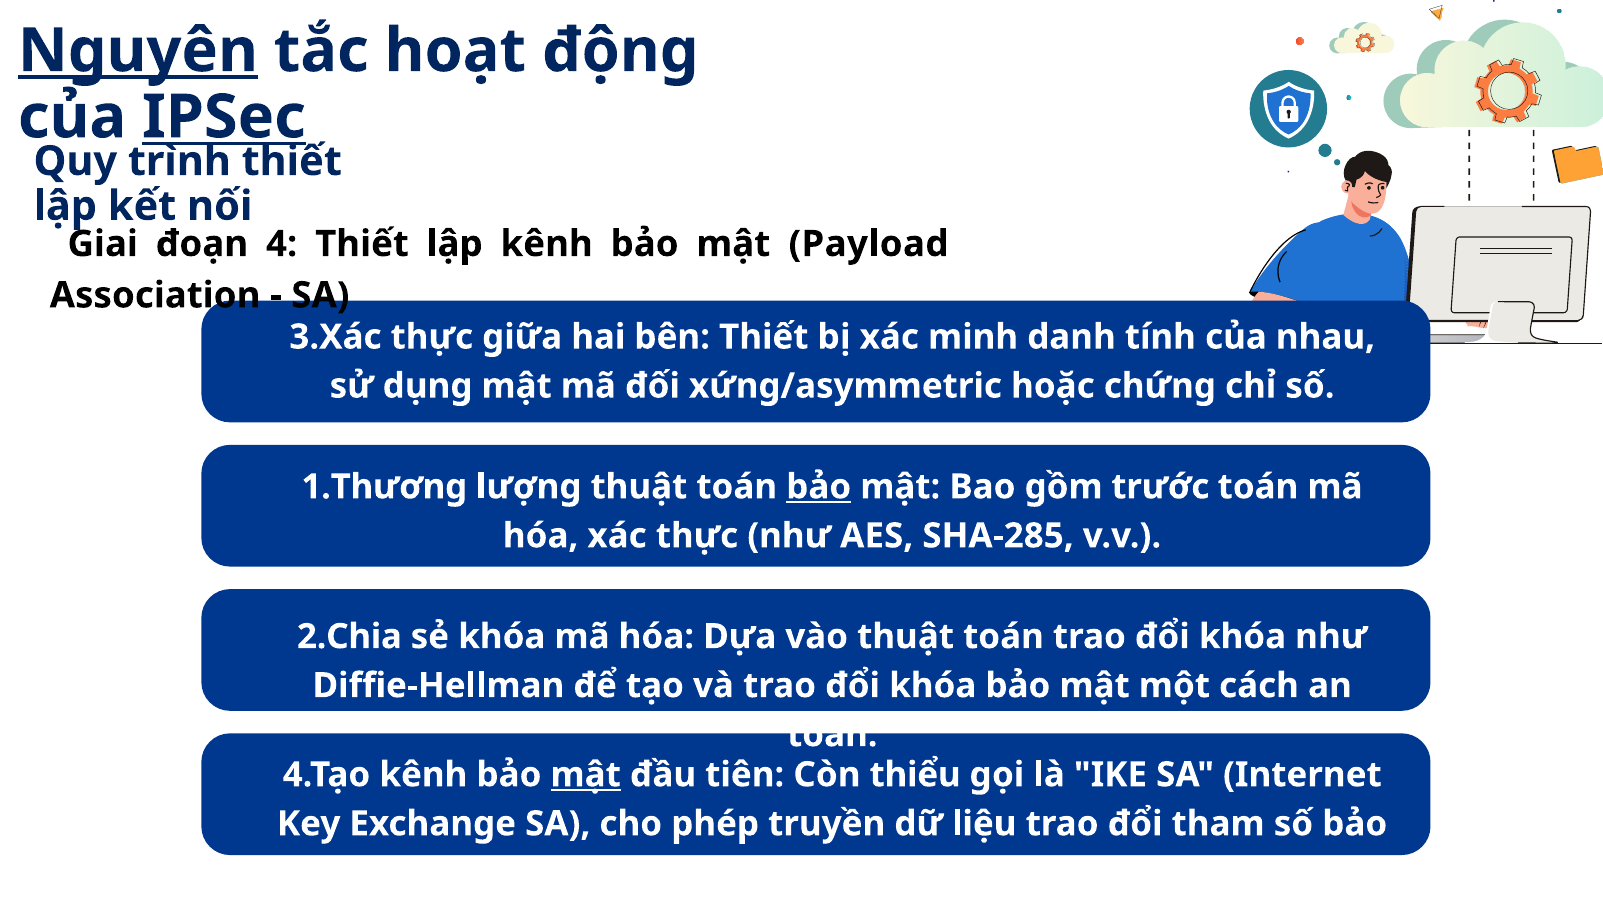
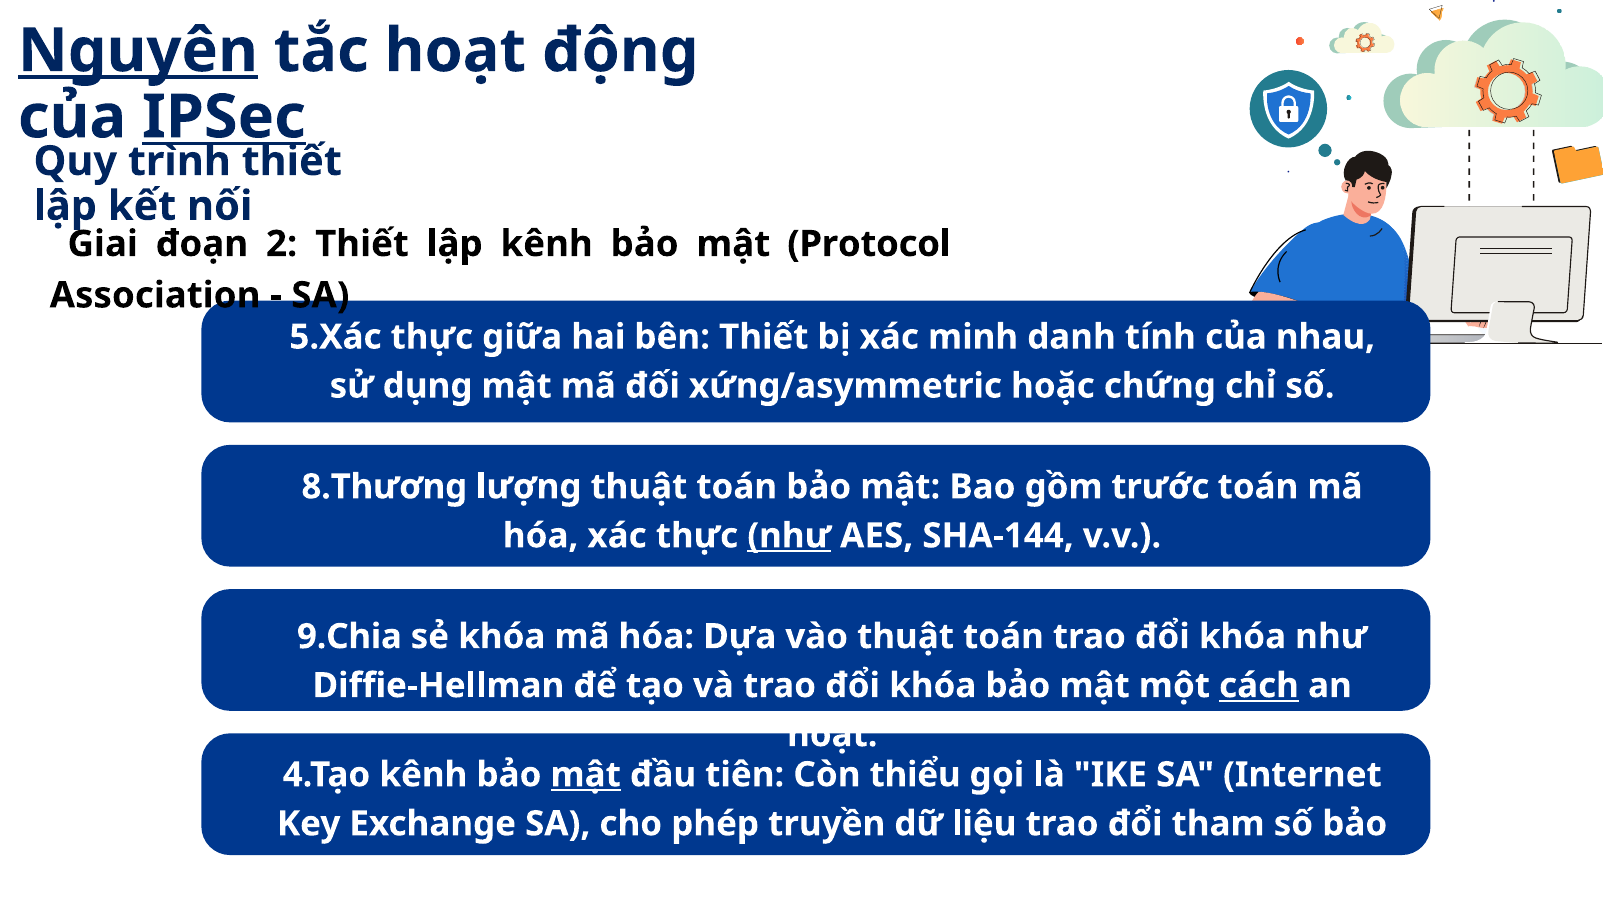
4: 4 -> 2 (282, 244)
Payload: Payload -> Protocol (869, 244)
3.Xác: 3.Xác -> 5.Xác (335, 337)
1.Thương: 1.Thương -> 8.Thương (384, 487)
bảo underline: present -> none (819, 487)
như underline: none -> present (789, 536)
SHA-285: SHA-285 -> SHA-144 (998, 536)
2.Chia: 2.Chia -> 9.Chia (349, 637)
cách underline: none -> present (1259, 686)
toán: toán -> hoạt (832, 735)
